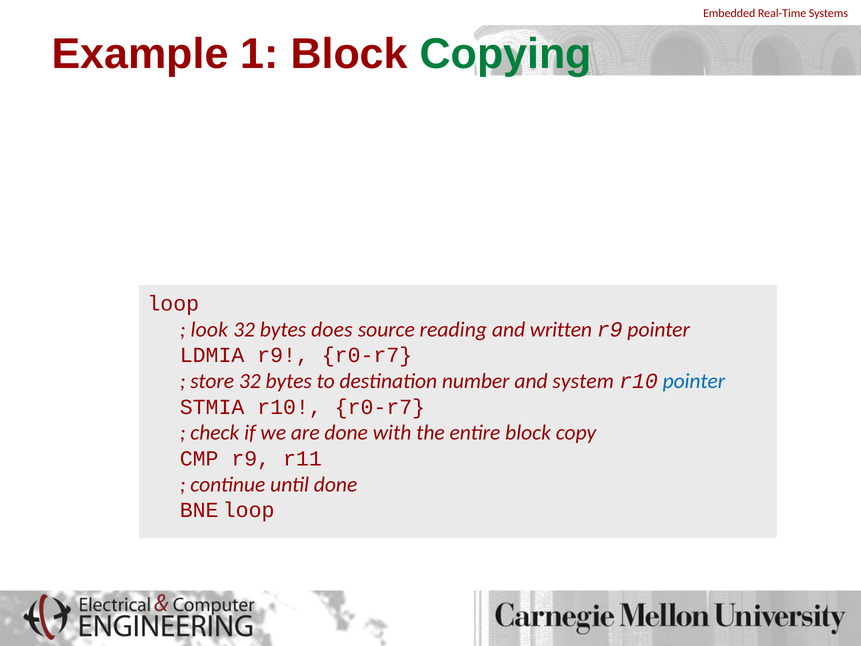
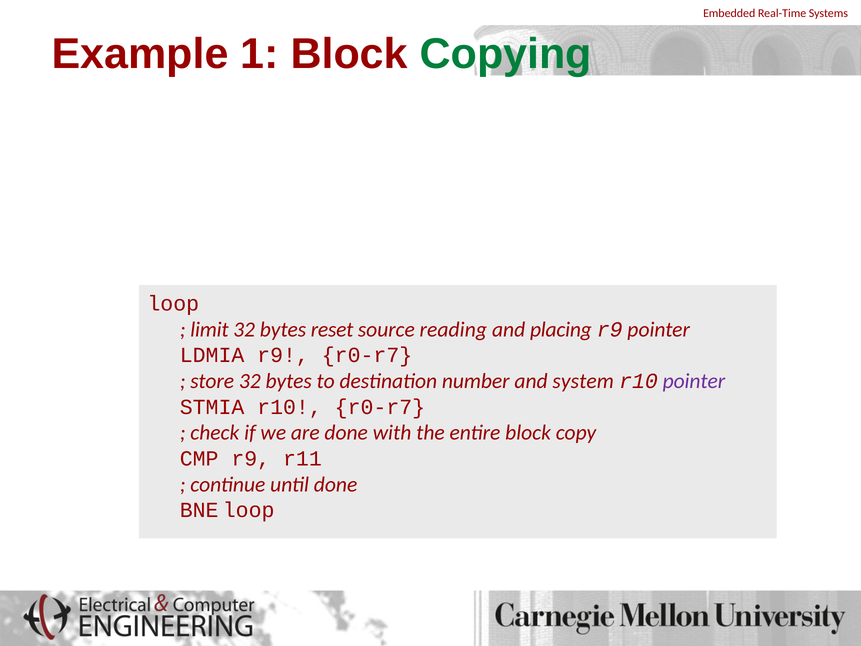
look: look -> limit (209, 329)
does: does -> reset (332, 329)
written: written -> placing (561, 329)
pointer colour: blue -> purple (694, 381)
